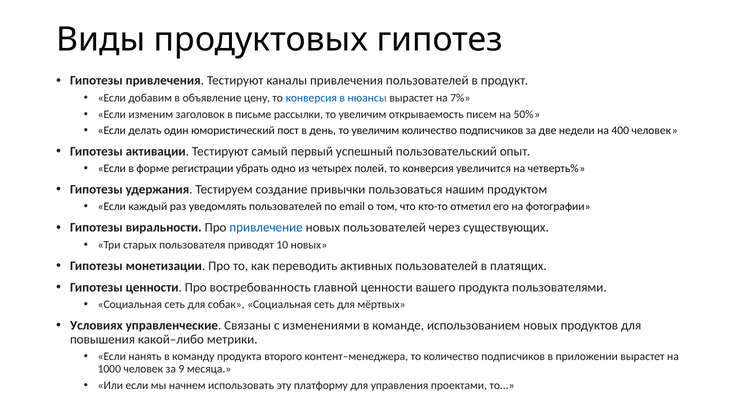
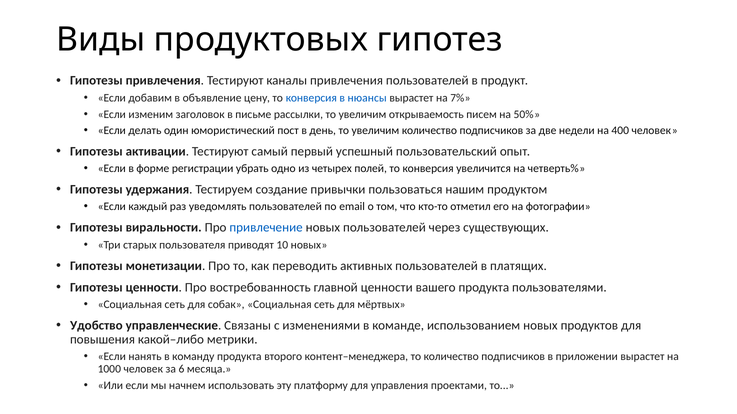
Условиях: Условиях -> Удобство (96, 326)
9: 9 -> 6 (181, 370)
